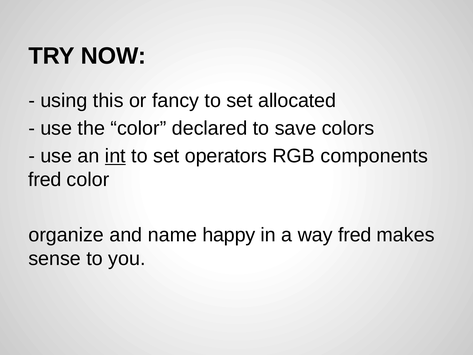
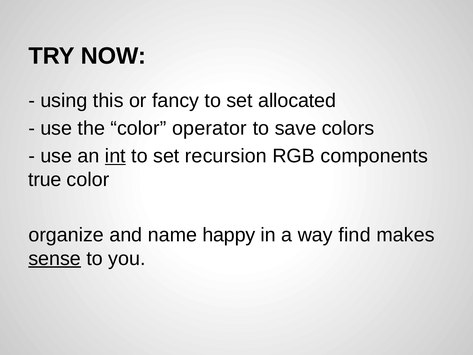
declared: declared -> operator (209, 128)
operators: operators -> recursion (226, 156)
fred: fred -> true (45, 180)
way fred: fred -> find (355, 235)
sense underline: none -> present (55, 258)
